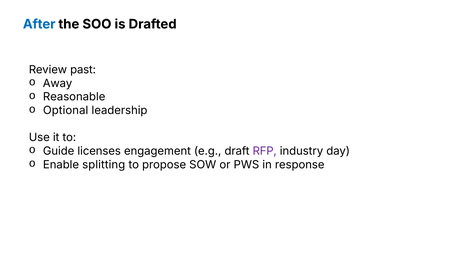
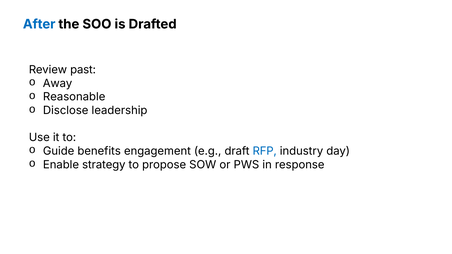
Optional: Optional -> Disclose (66, 111)
licenses: licenses -> benefits (99, 151)
RFP colour: purple -> blue (265, 151)
splitting: splitting -> strategy (104, 165)
